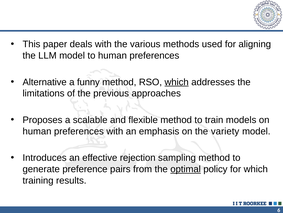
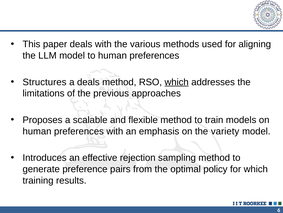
Alternative: Alternative -> Structures (45, 82)
a funny: funny -> deals (88, 82)
optimal underline: present -> none (186, 169)
